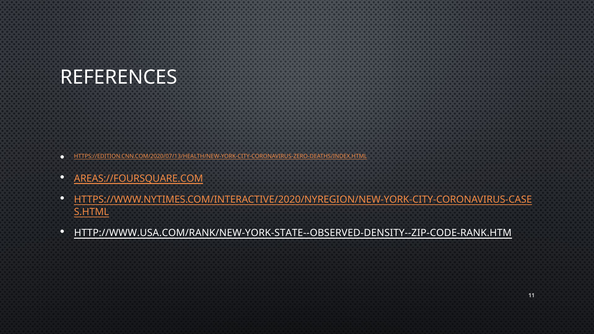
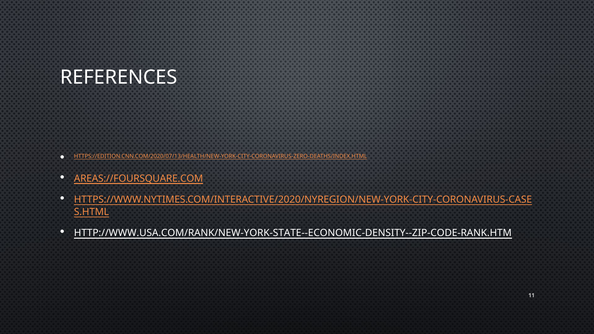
HTTP://WWW.USA.COM/RANK/NEW-YORK-STATE--OBSERVED-DENSITY--ZIP-CODE-RANK.HTM: HTTP://WWW.USA.COM/RANK/NEW-YORK-STATE--OBSERVED-DENSITY--ZIP-CODE-RANK.HTM -> HTTP://WWW.USA.COM/RANK/NEW-YORK-STATE--ECONOMIC-DENSITY--ZIP-CODE-RANK.HTM (293, 233)
